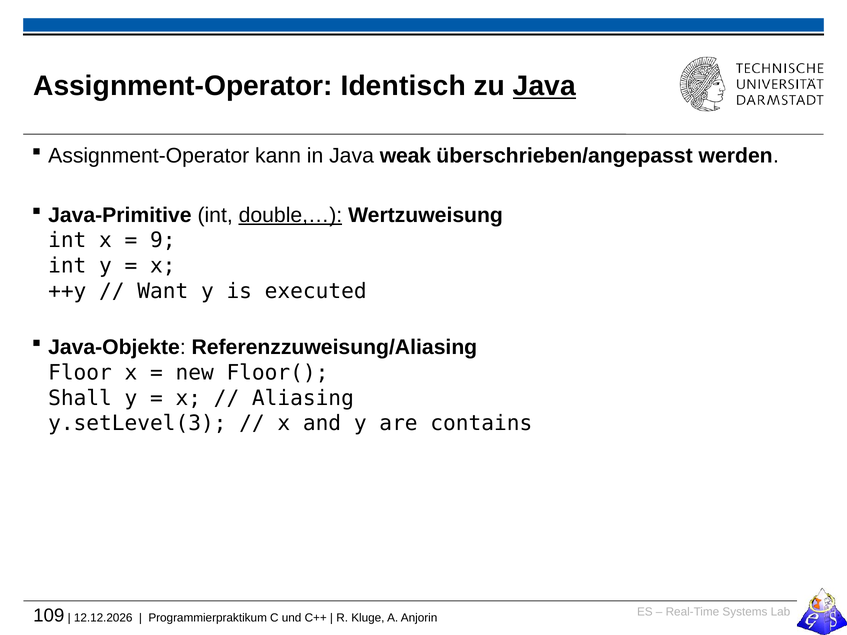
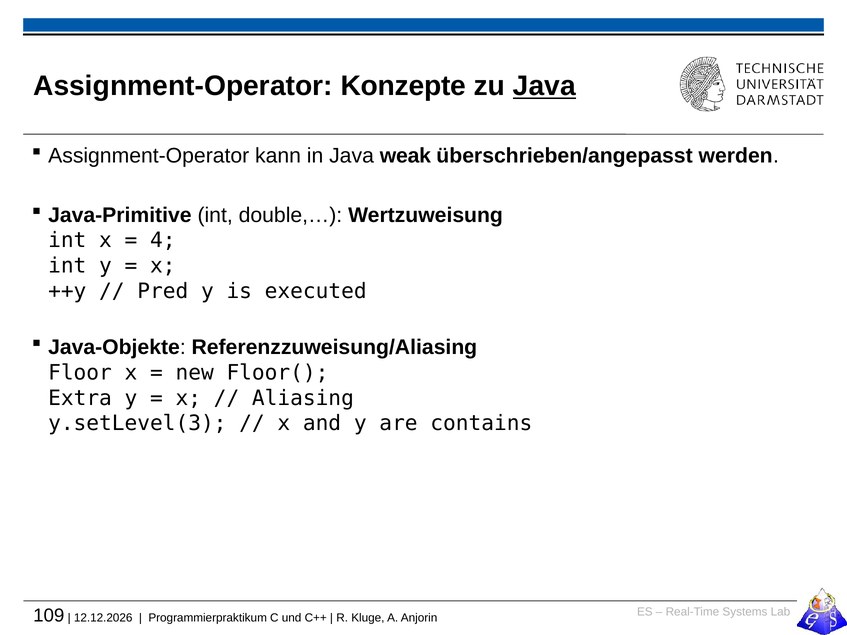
Identisch: Identisch -> Konzepte (403, 86)
double,… underline: present -> none (290, 215)
9: 9 -> 4 (163, 241)
Want: Want -> Pred (163, 291)
Shall: Shall -> Extra (80, 398)
